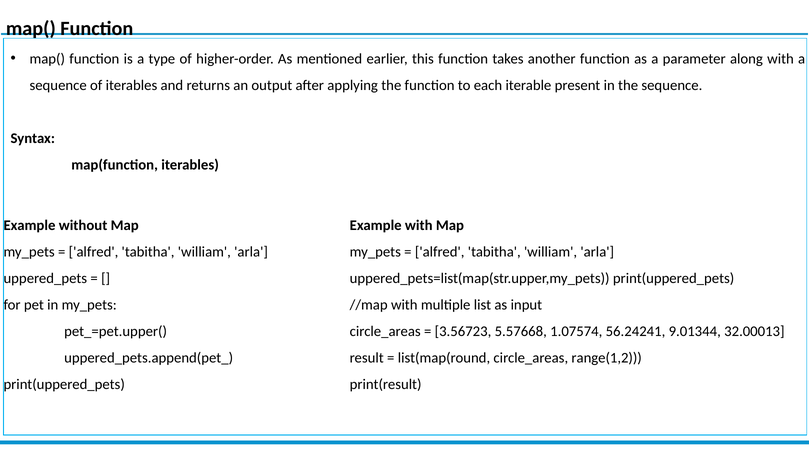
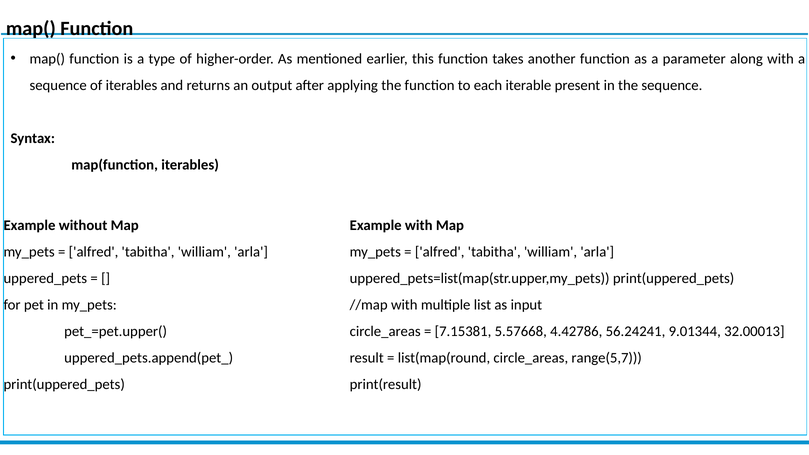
3.56723: 3.56723 -> 7.15381 (463, 331)
1.07574: 1.07574 -> 4.42786 (576, 331)
range(1,2: range(1,2 -> range(5,7 (607, 358)
